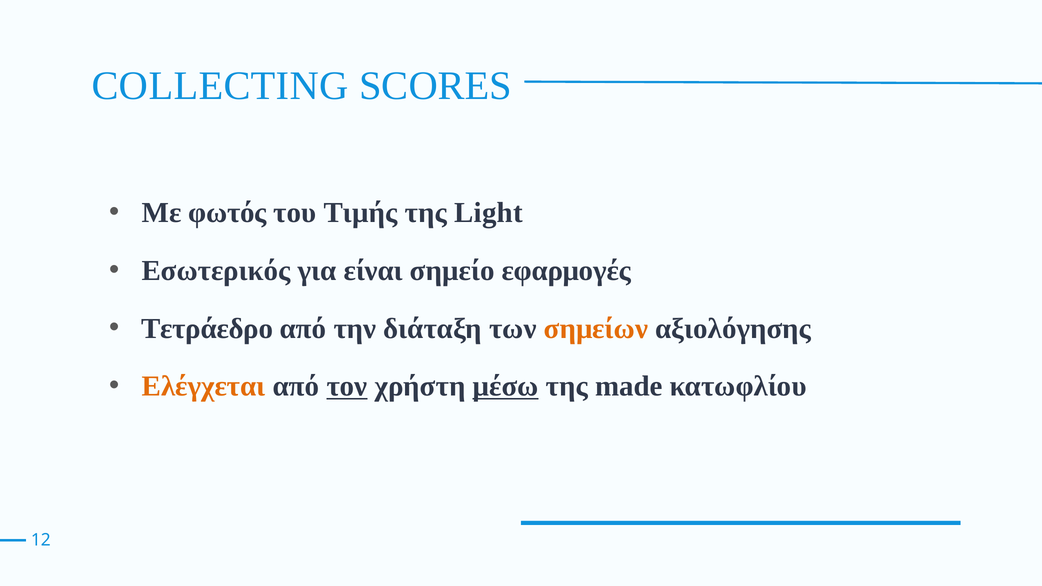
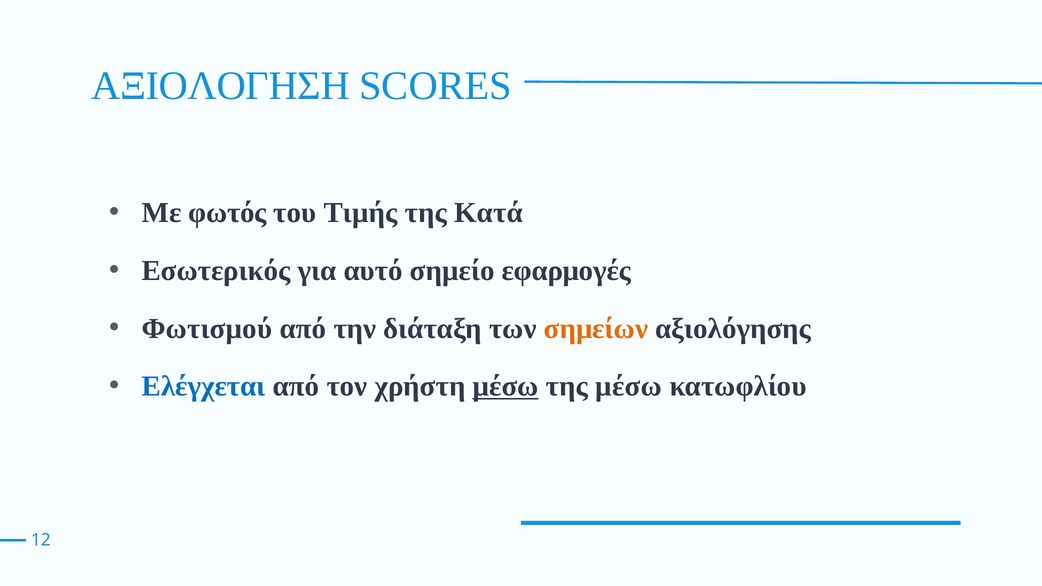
COLLECTING: COLLECTING -> ΑΞΙΟΛΟΓΗΣΗ (220, 86)
Light: Light -> Κατά (489, 213)
είναι: είναι -> αυτό (373, 271)
Τετράεδρο: Τετράεδρο -> Φωτισμού (207, 329)
Ελέγχεται colour: orange -> blue (204, 386)
τον underline: present -> none (347, 386)
της made: made -> μέσω (629, 386)
